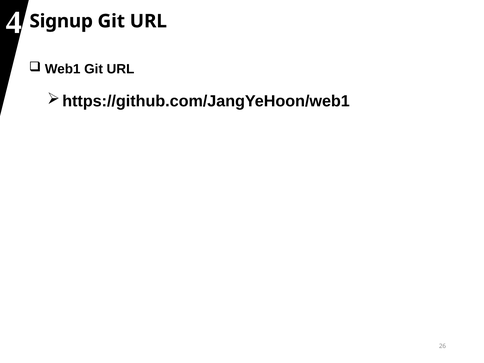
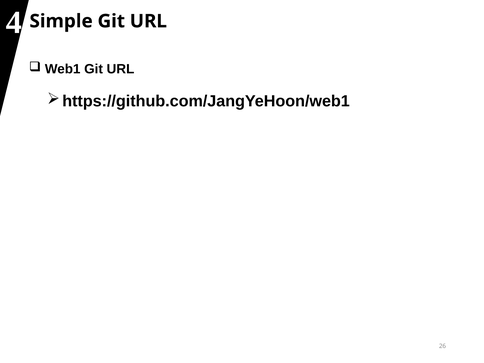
Signup: Signup -> Simple (61, 21)
